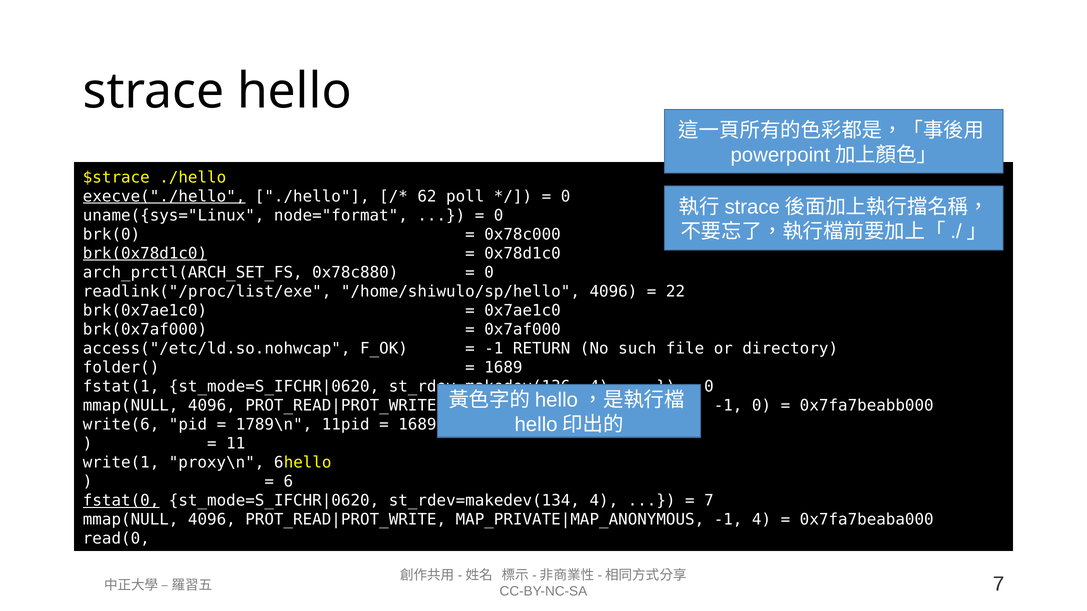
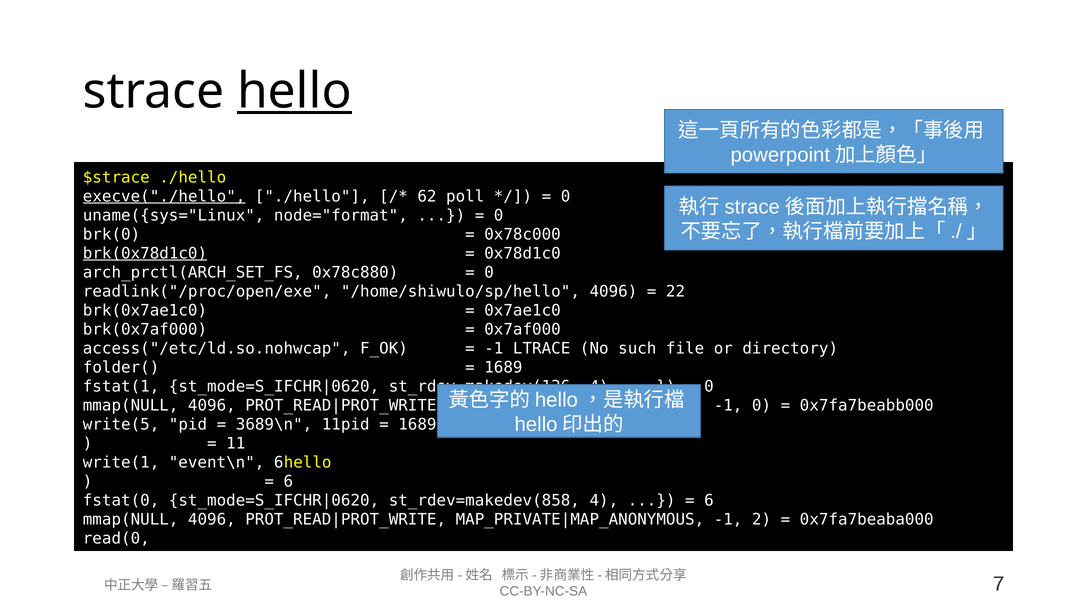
hello underline: none -> present (294, 91)
readlink("/proc/list/exe: readlink("/proc/list/exe -> readlink("/proc/open/exe (207, 292)
RETURN: RETURN -> LTRACE (542, 349)
write(6: write(6 -> write(5 (121, 425)
1789\n: 1789\n -> 3689\n (274, 425)
proxy\n: proxy\n -> event\n (217, 463)
fstat(0 underline: present -> none (121, 501)
st_rdev=makedev(134: st_rdev=makedev(134 -> st_rdev=makedev(858 (484, 501)
7: 7 -> 6 (709, 501)
-1 4: 4 -> 2 (762, 520)
